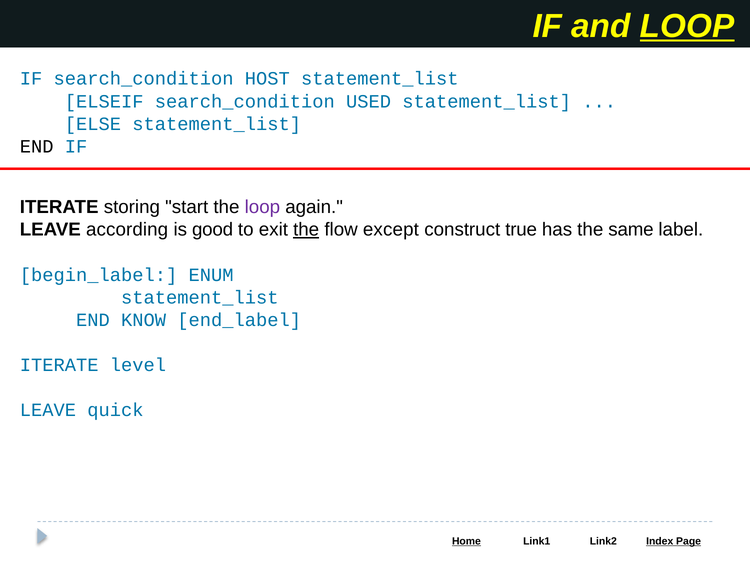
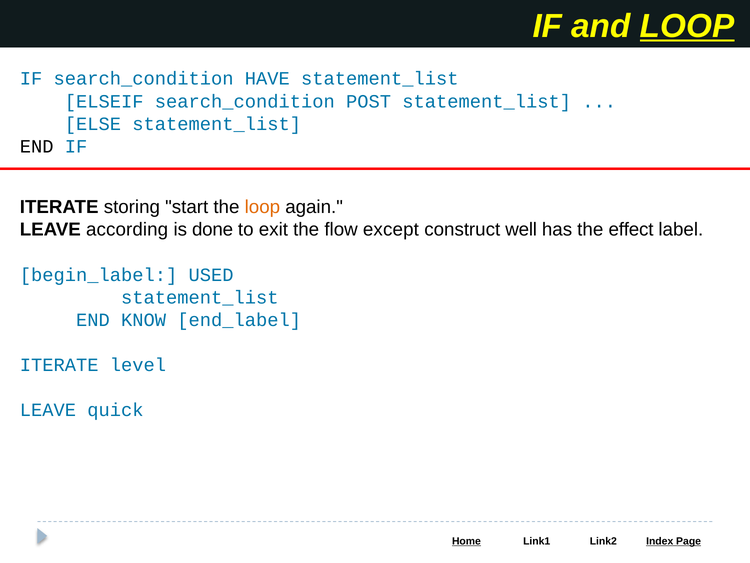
HOST: HOST -> HAVE (267, 79)
USED: USED -> POST (369, 101)
loop colour: purple -> orange (262, 207)
good: good -> done (213, 229)
the underline: present -> none (306, 229)
true: true -> well (521, 229)
same: same -> effect (631, 229)
ENUM: ENUM -> USED (211, 275)
